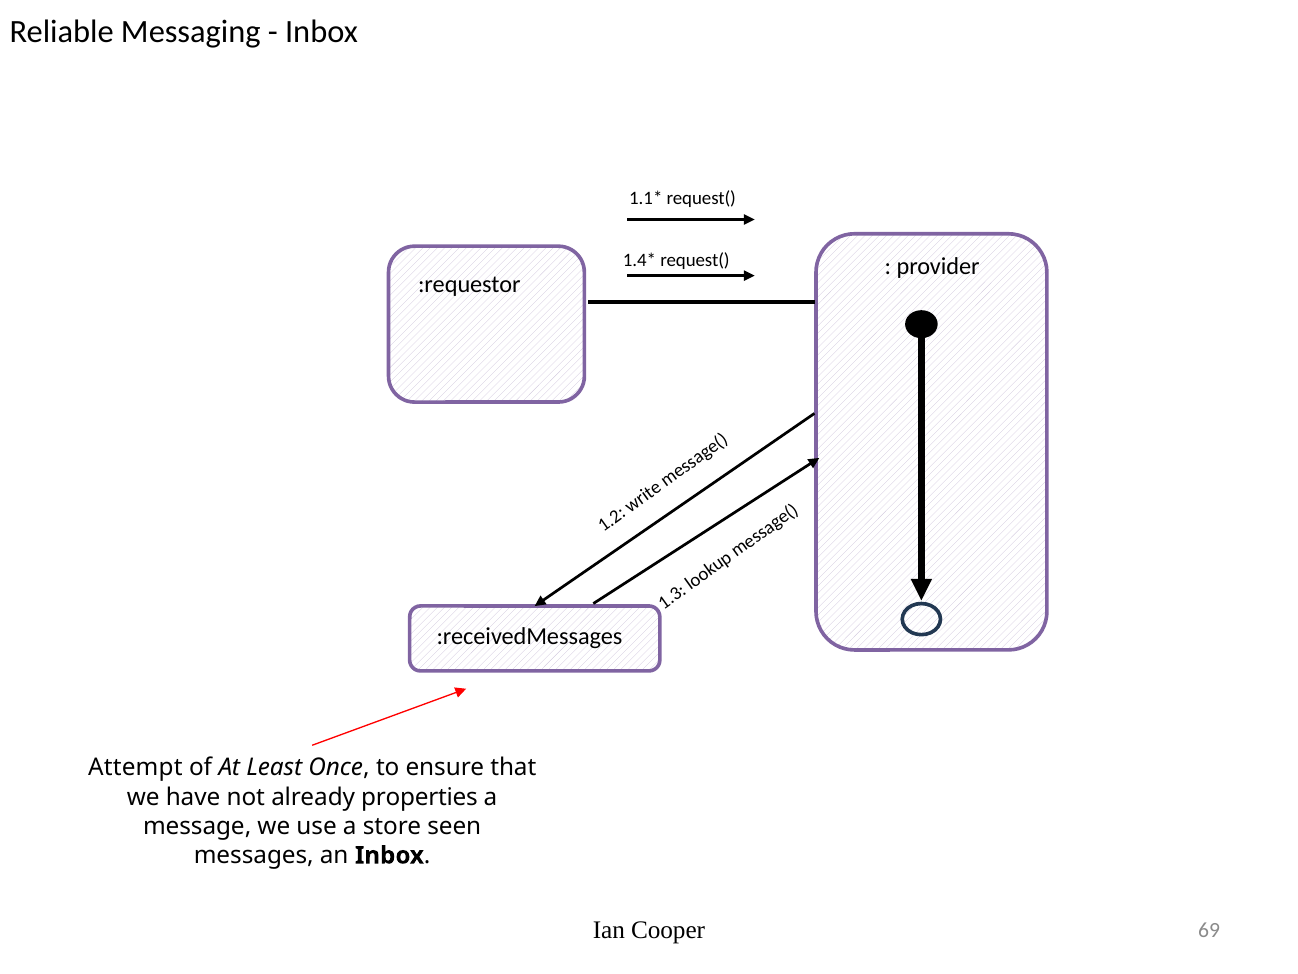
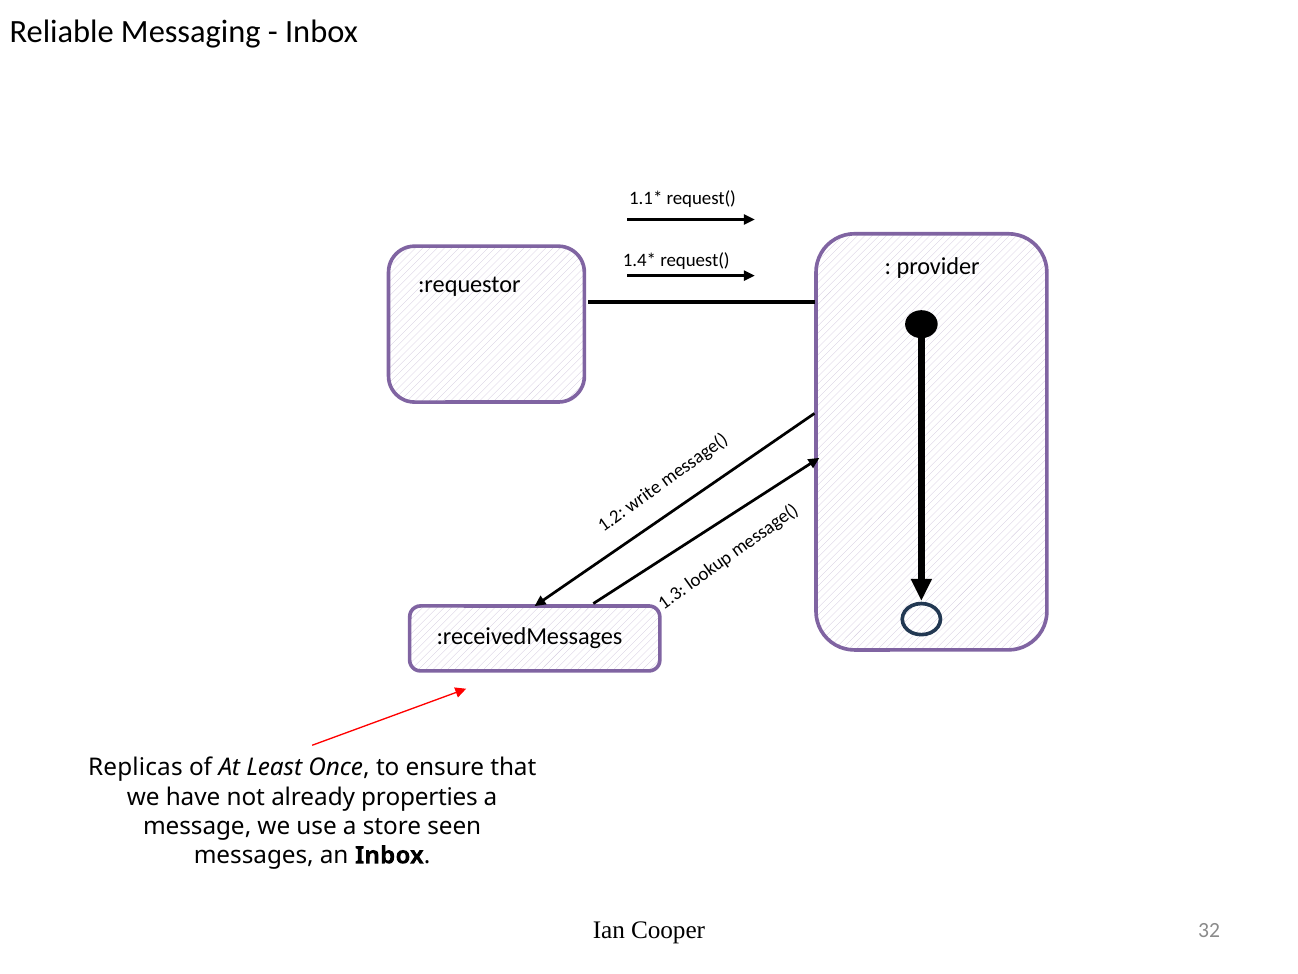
Attempt: Attempt -> Replicas (135, 768)
69: 69 -> 32 (1209, 929)
